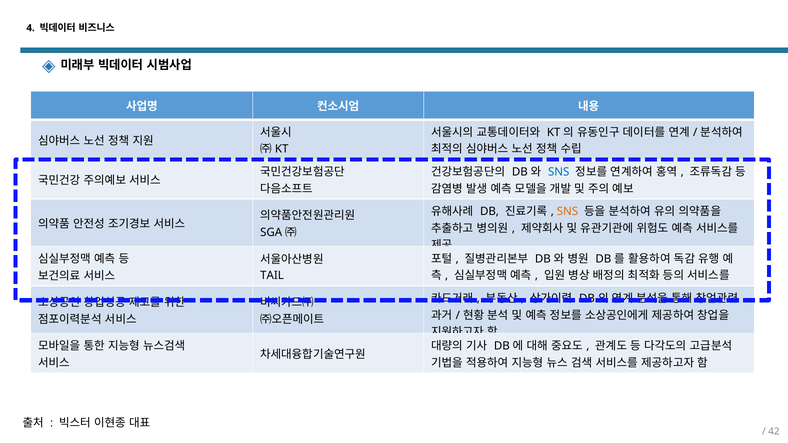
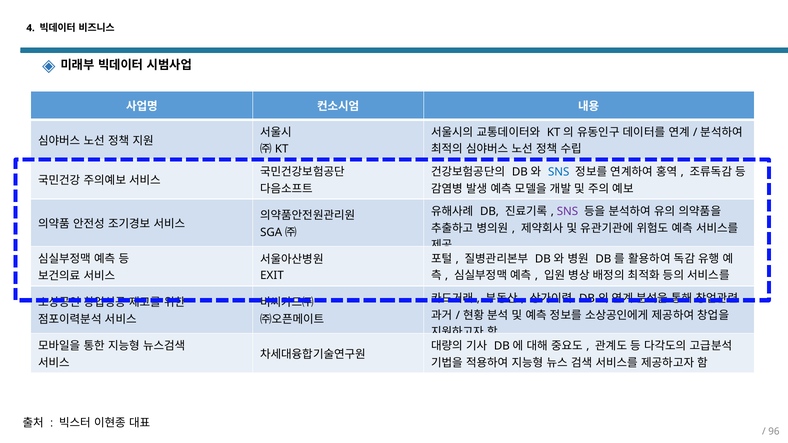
SNS colour: orange -> purple (567, 212)
TAIL: TAIL -> EXIT (272, 275)
42: 42 -> 96 (774, 432)
